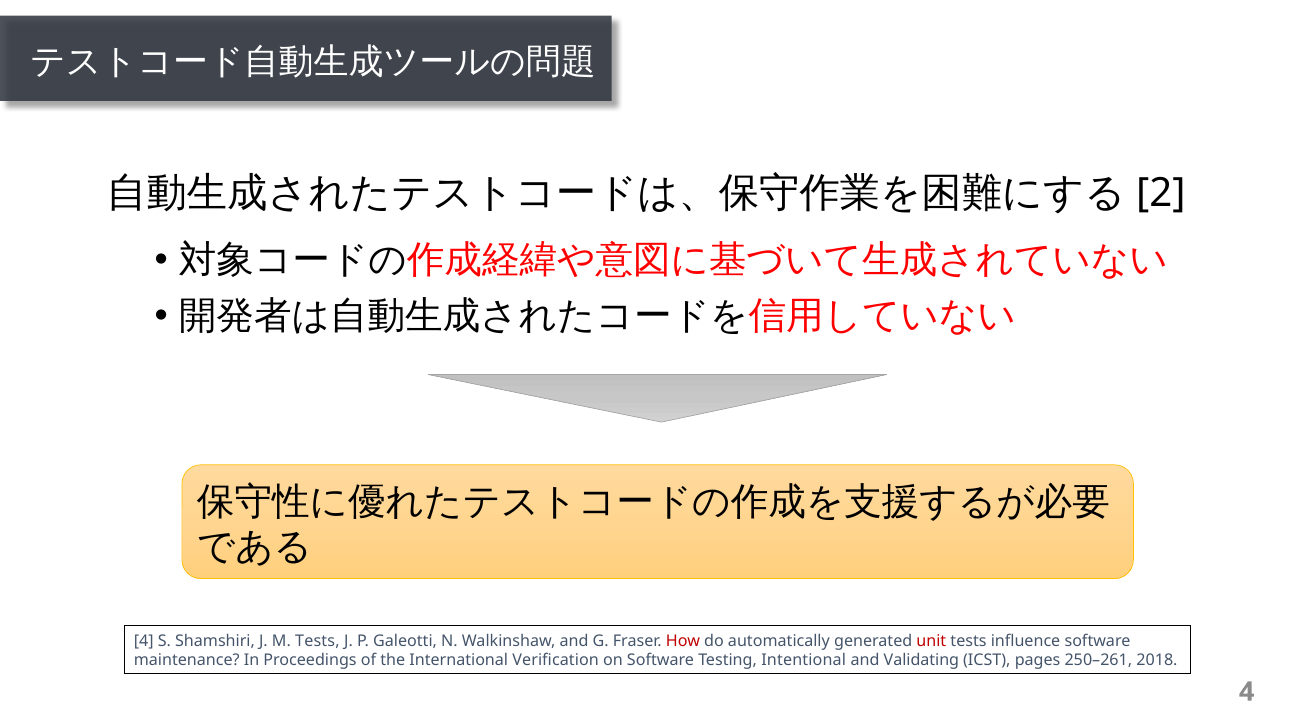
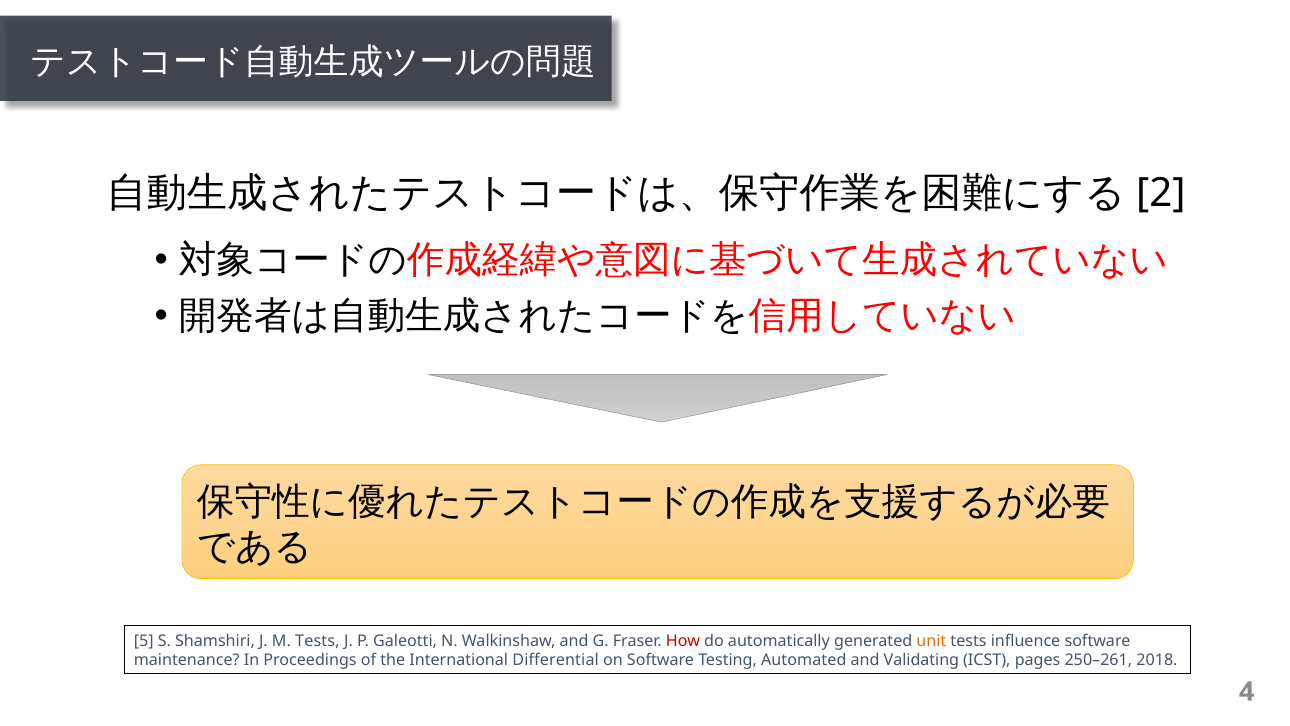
4: 4 -> 5 (144, 641)
unit colour: red -> orange (931, 641)
Veriﬁcation: Veriﬁcation -> Diﬀerential (556, 660)
Intentional: Intentional -> Automated (804, 660)
